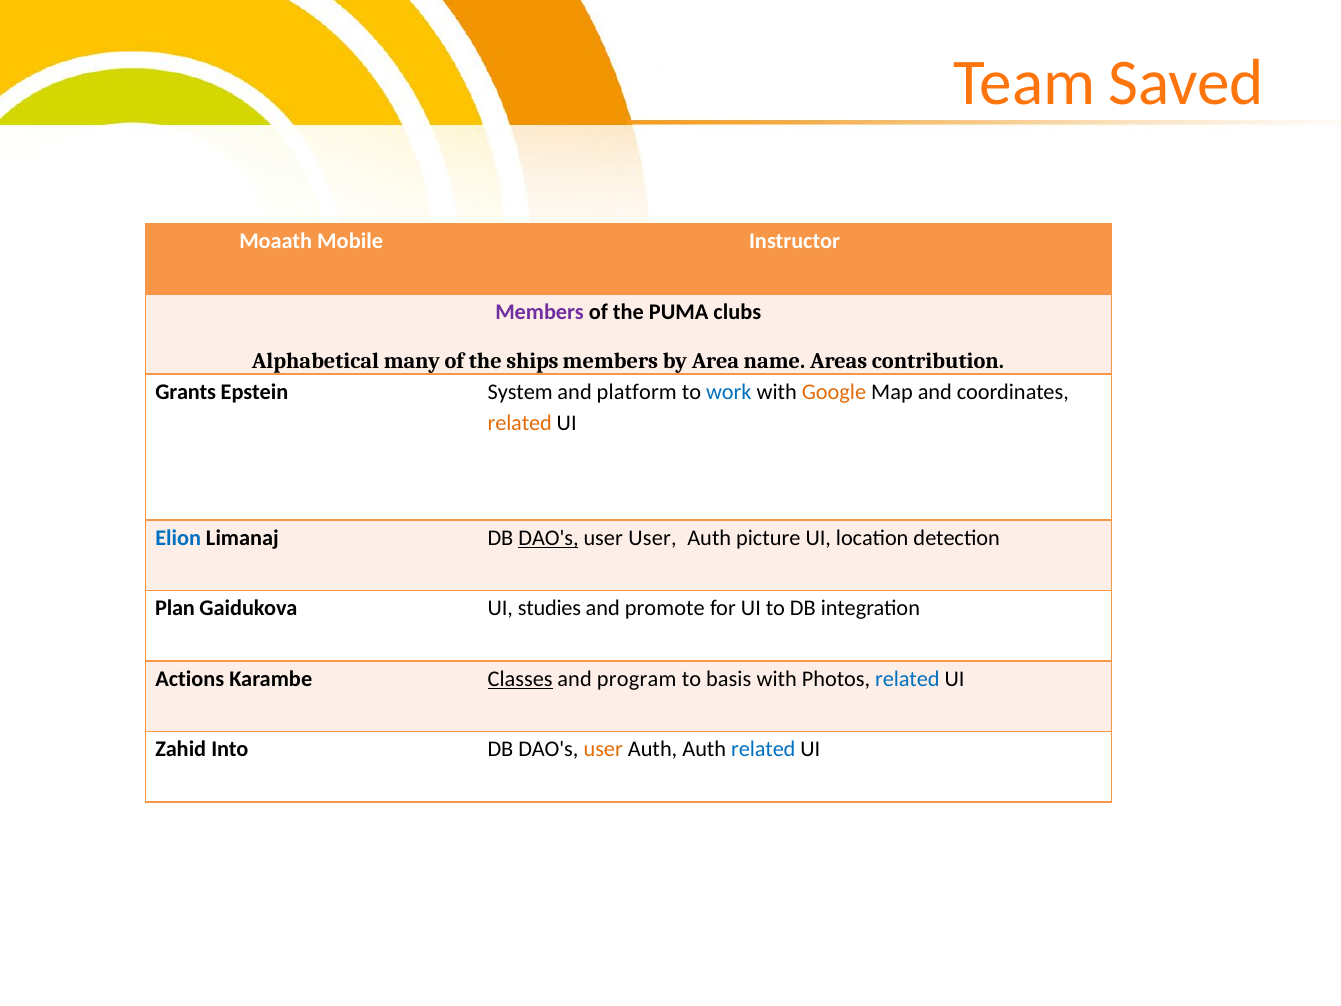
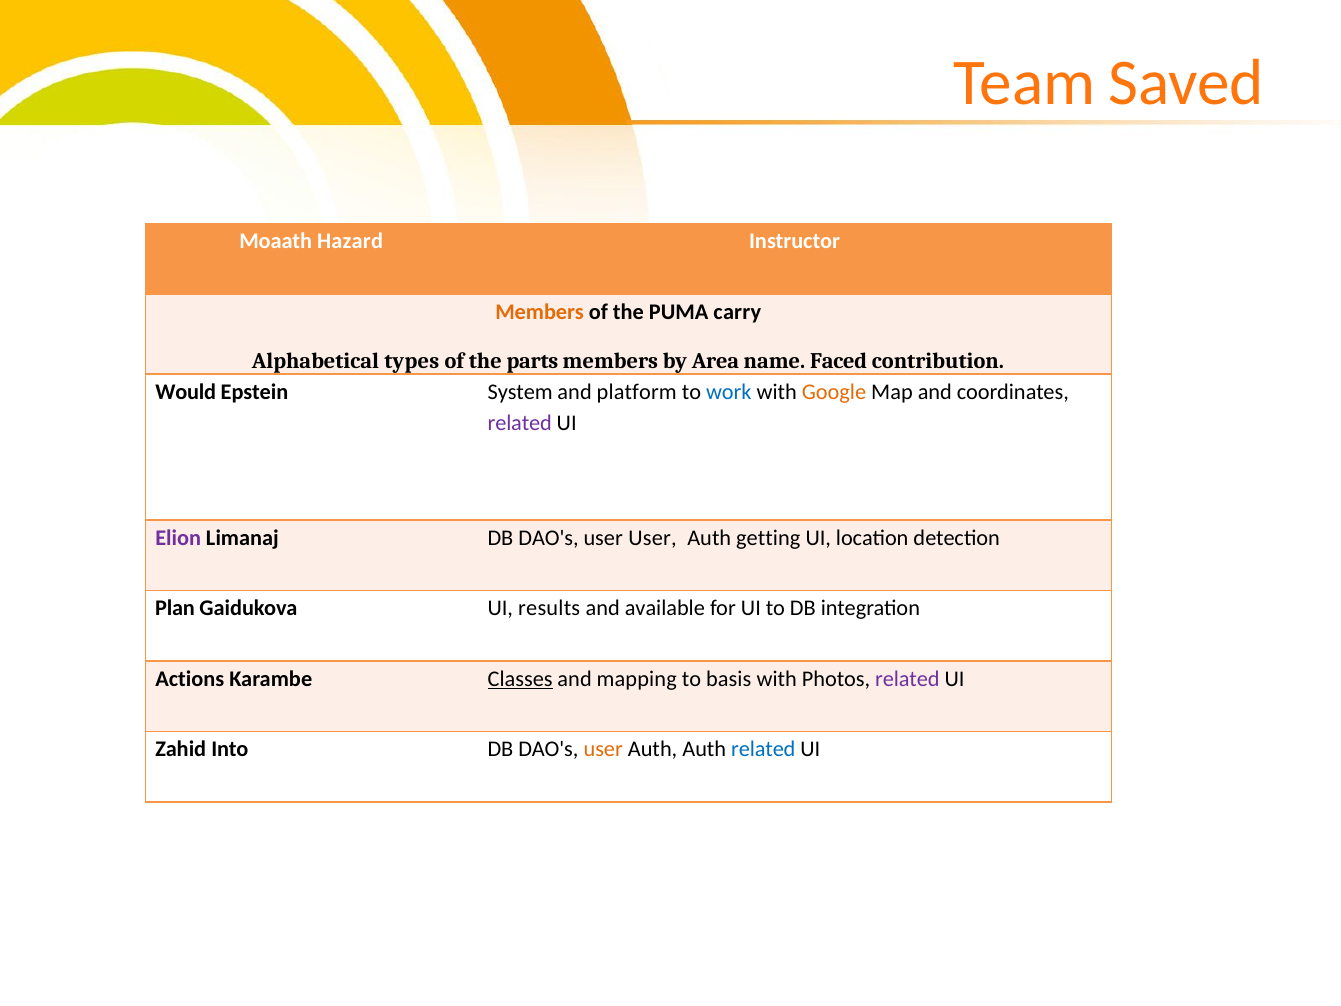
Mobile: Mobile -> Hazard (350, 241)
Members colour: purple -> orange (540, 312)
clubs: clubs -> carry (737, 312)
many: many -> types (412, 361)
ships: ships -> parts (532, 361)
Areas: Areas -> Faced (839, 361)
Grants: Grants -> Would (186, 392)
related colour: orange -> purple (520, 423)
Elion colour: blue -> purple (178, 538)
DAO's underline: present -> none (548, 538)
picture: picture -> getting (768, 538)
studies: studies -> results (549, 608)
promote: promote -> available (665, 608)
program: program -> mapping (637, 679)
related colour: blue -> purple (907, 679)
